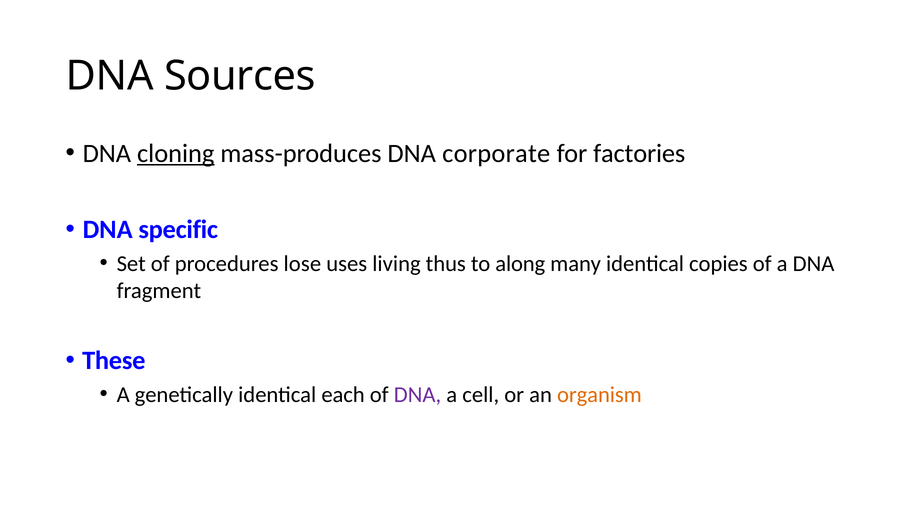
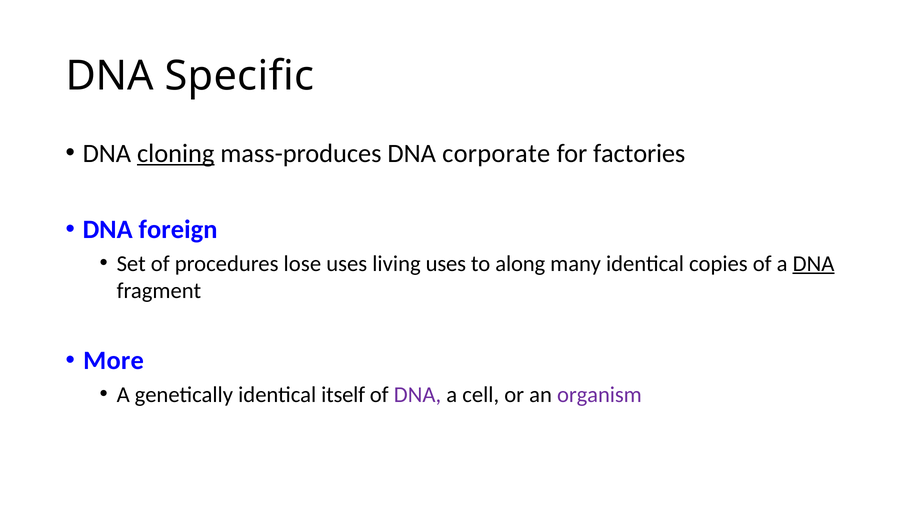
Sources: Sources -> Specific (239, 76)
specific: specific -> foreign (178, 229)
living thus: thus -> uses (446, 263)
DNA underline: none -> present (814, 263)
These: These -> More (114, 360)
each: each -> itself (343, 394)
organism colour: orange -> purple (599, 394)
